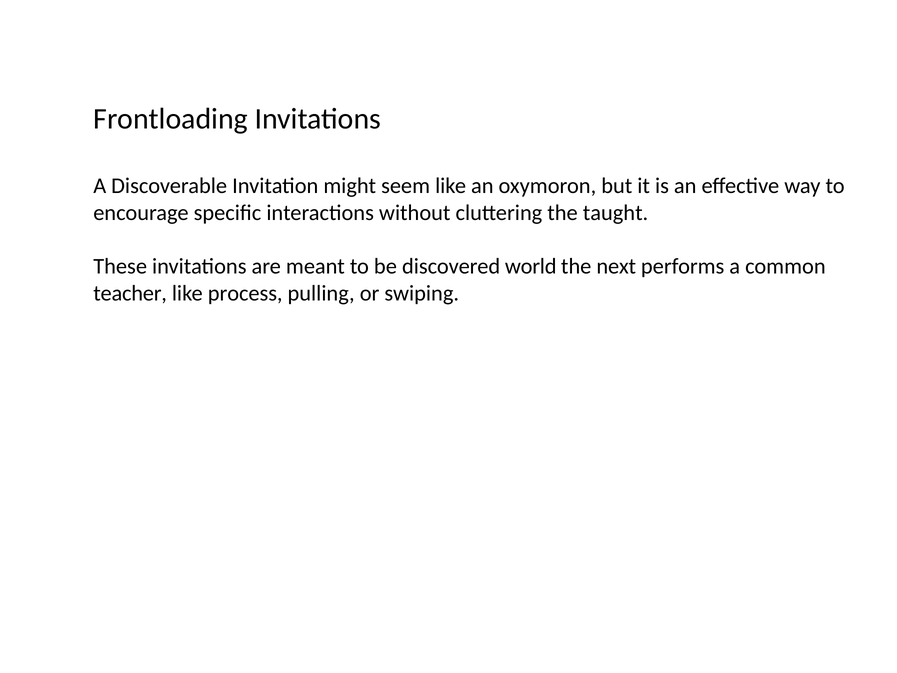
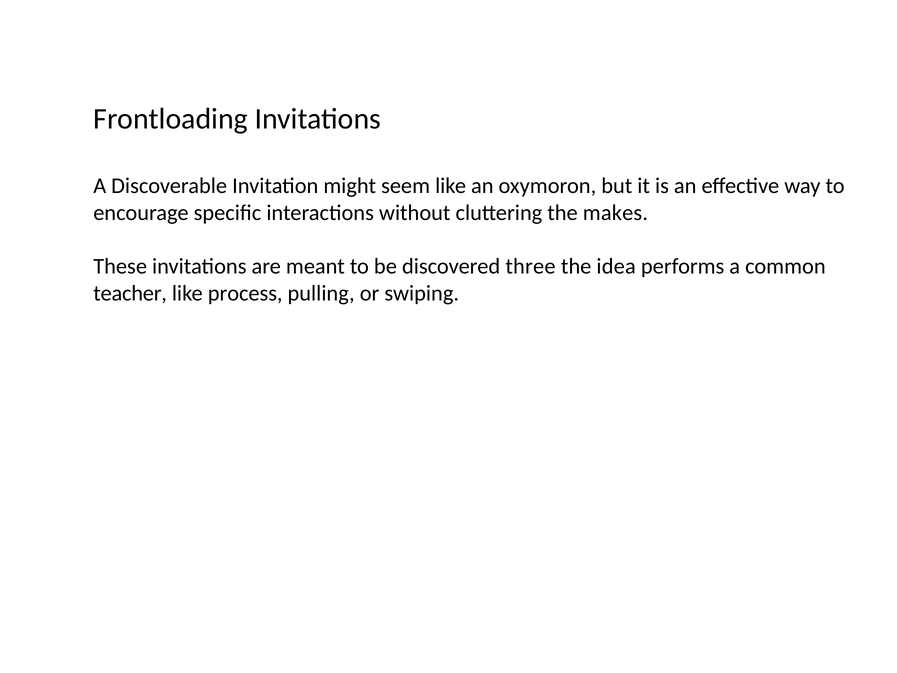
taught: taught -> makes (615, 213)
world: world -> three (531, 266)
next: next -> idea (616, 266)
